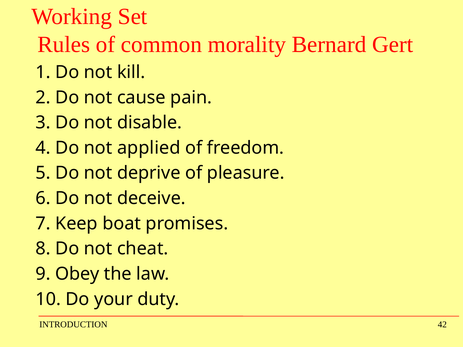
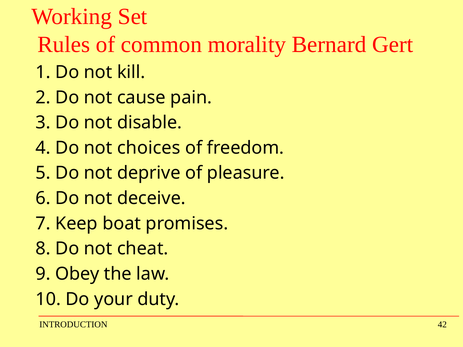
applied: applied -> choices (149, 148)
